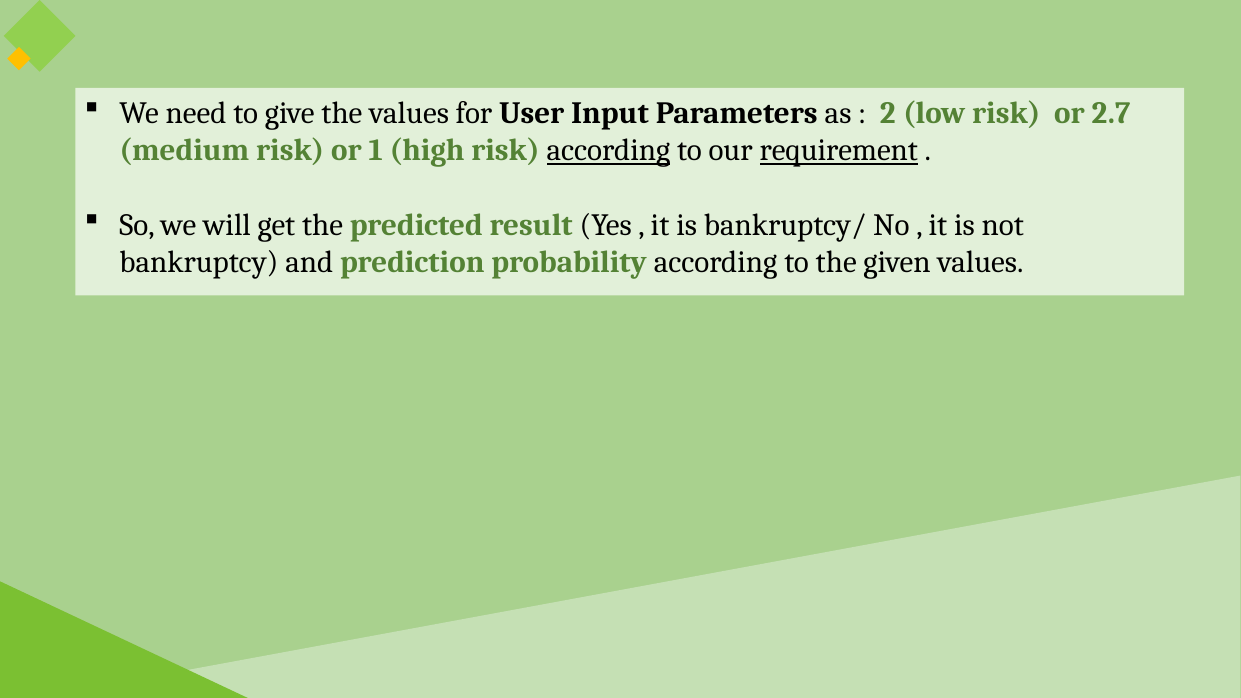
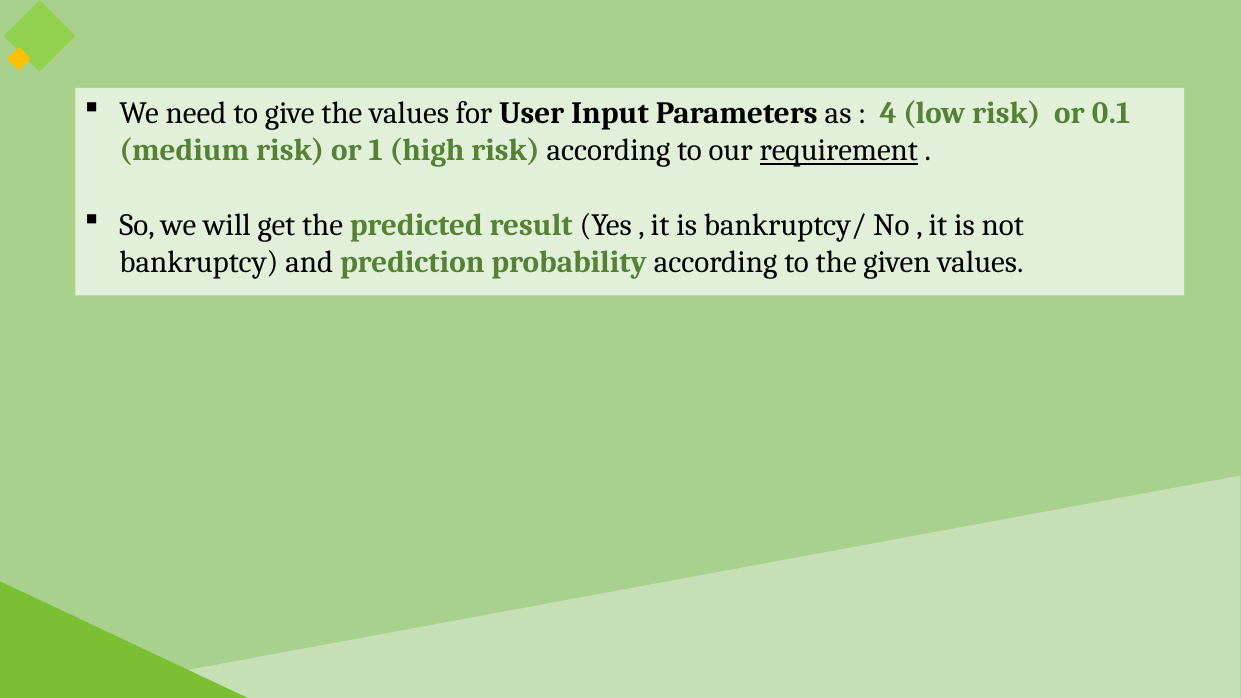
2: 2 -> 4 (888, 113)
2.7: 2.7 -> 0.1 (1111, 113)
according underline: present -> none (608, 151)
